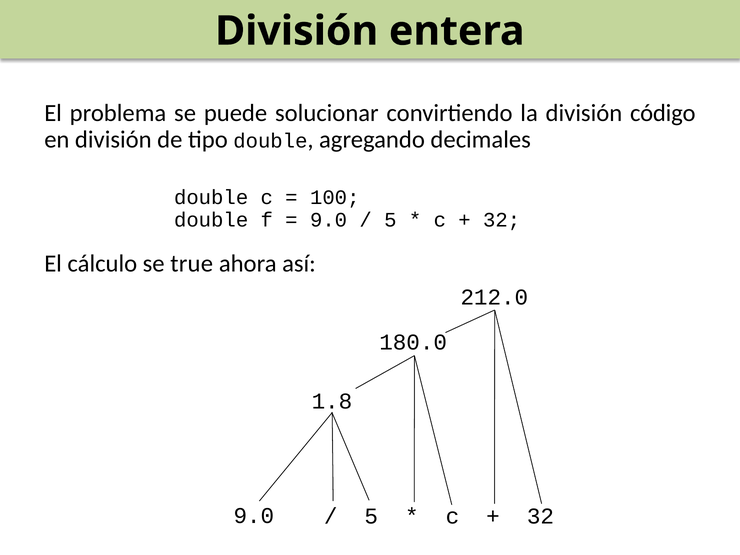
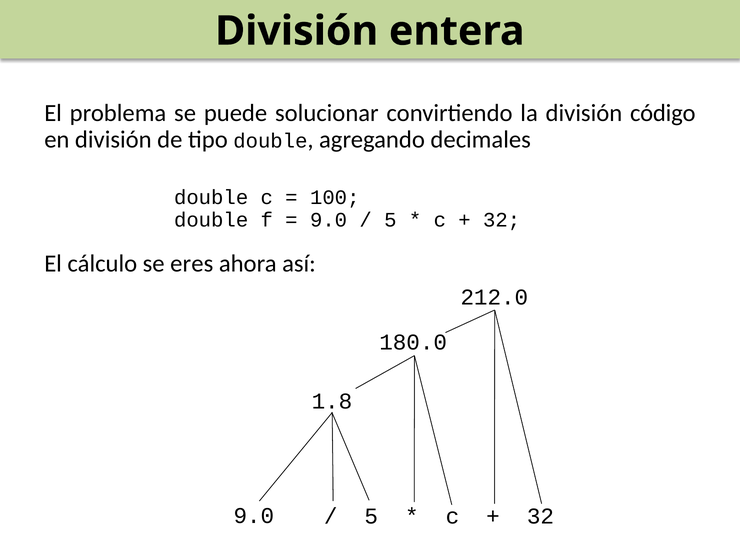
true: true -> eres (192, 263)
